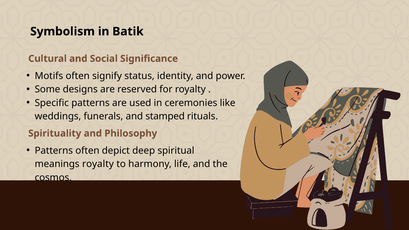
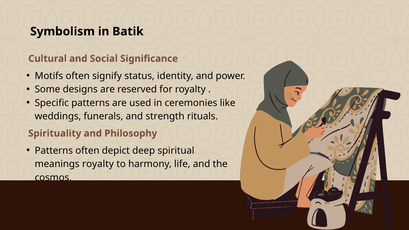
stamped: stamped -> strength (165, 116)
